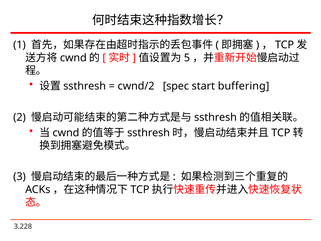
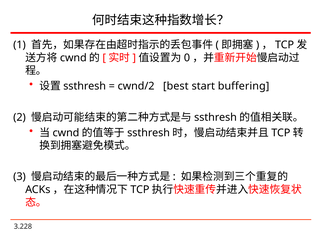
5: 5 -> 0 (187, 58)
spec: spec -> best (176, 86)
